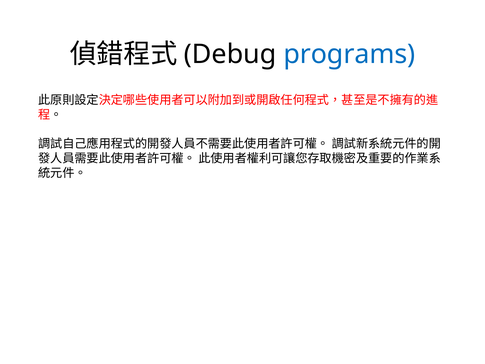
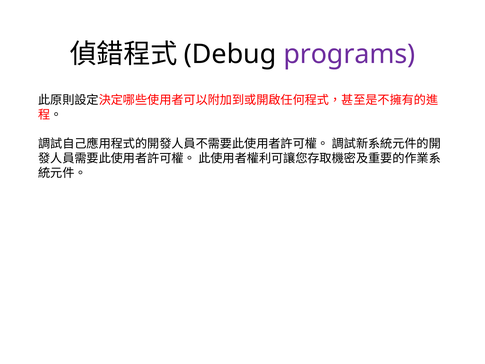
programs colour: blue -> purple (349, 54)
